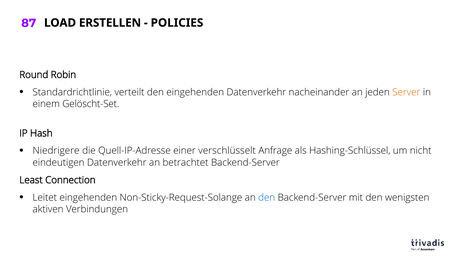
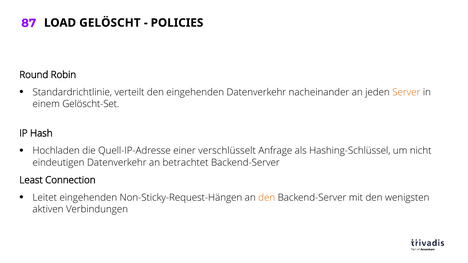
ERSTELLEN: ERSTELLEN -> GELÖSCHT (110, 23)
Niedrigere: Niedrigere -> Hochladen (56, 151)
Non-Sticky-Request-Solange: Non-Sticky-Request-Solange -> Non-Sticky-Request-Hängen (181, 198)
den colour: blue -> orange (267, 198)
